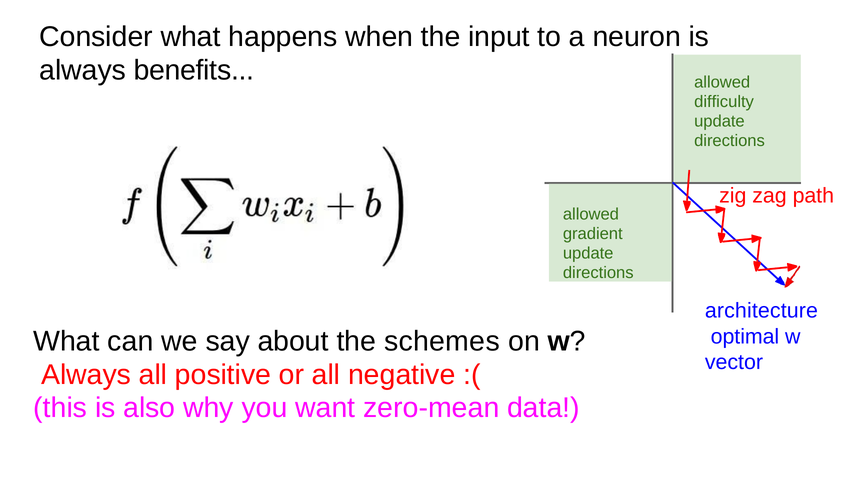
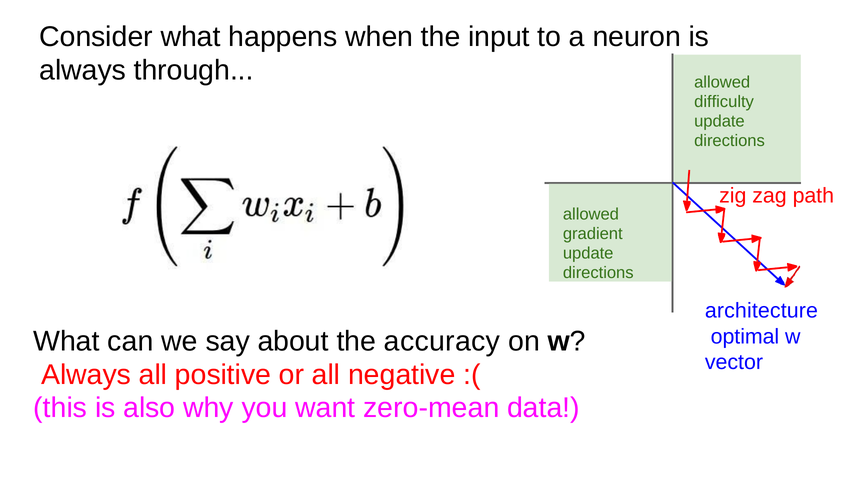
benefits: benefits -> through (194, 70)
schemes: schemes -> accuracy (442, 341)
